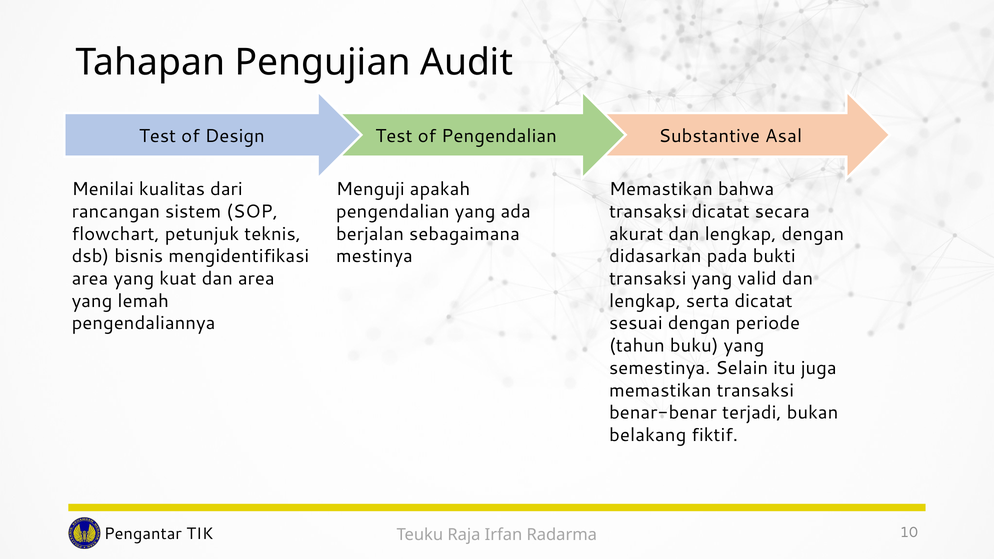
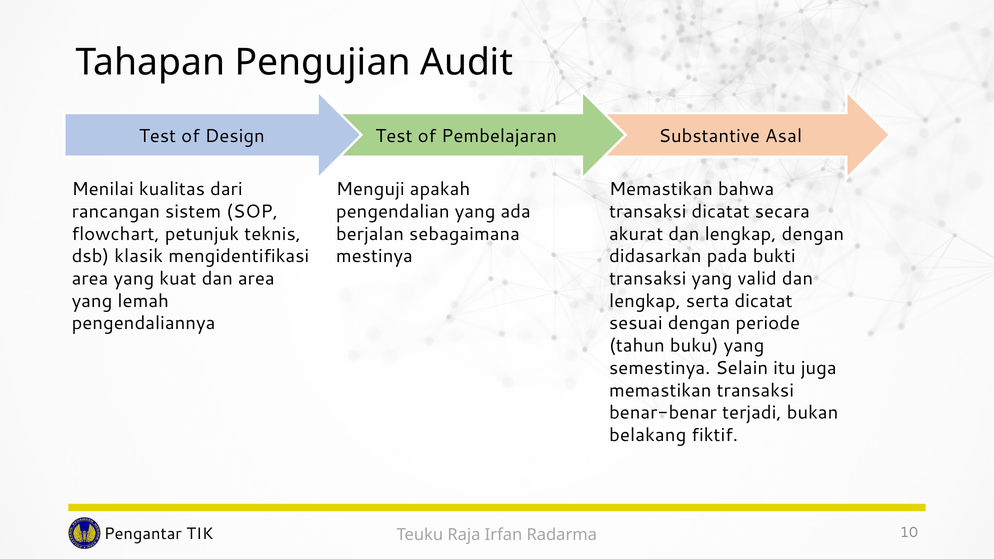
of Pengendalian: Pengendalian -> Pembelajaran (499, 136)
bisnis: bisnis -> klasik (139, 256)
